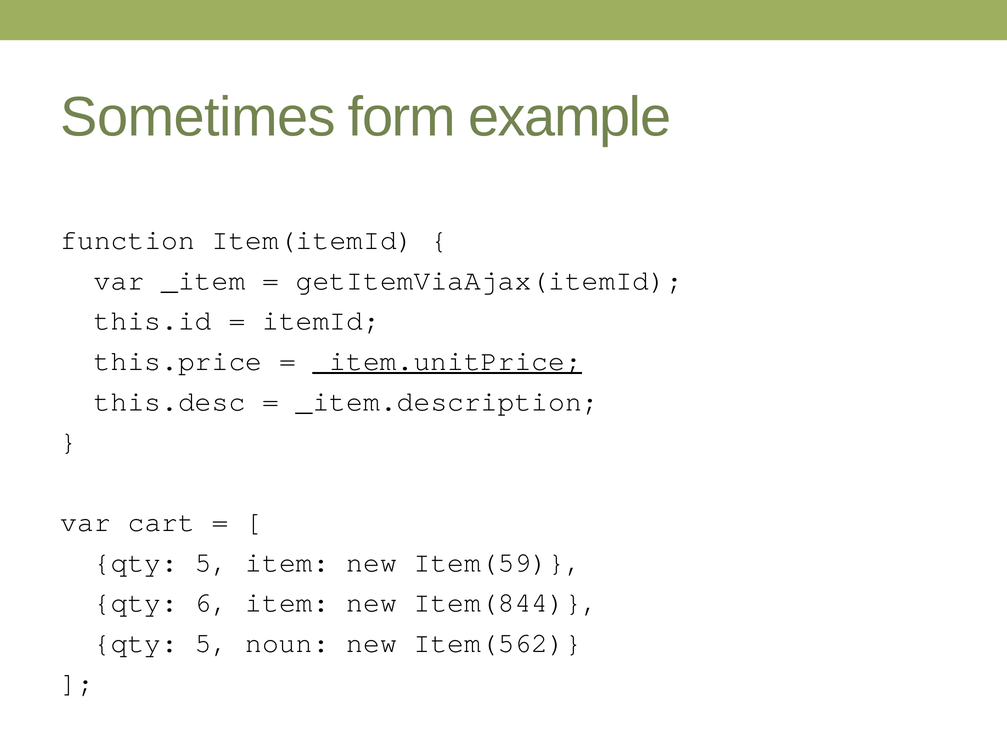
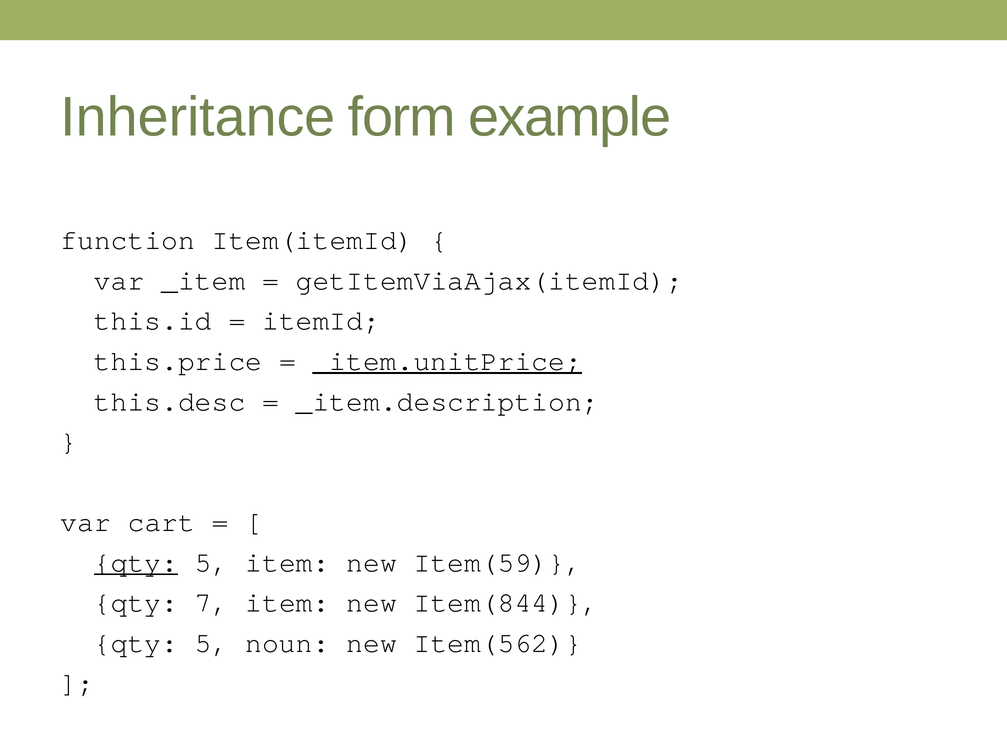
Sometimes: Sometimes -> Inheritance (198, 117)
qty underline: none -> present (136, 563)
6: 6 -> 7 (212, 603)
